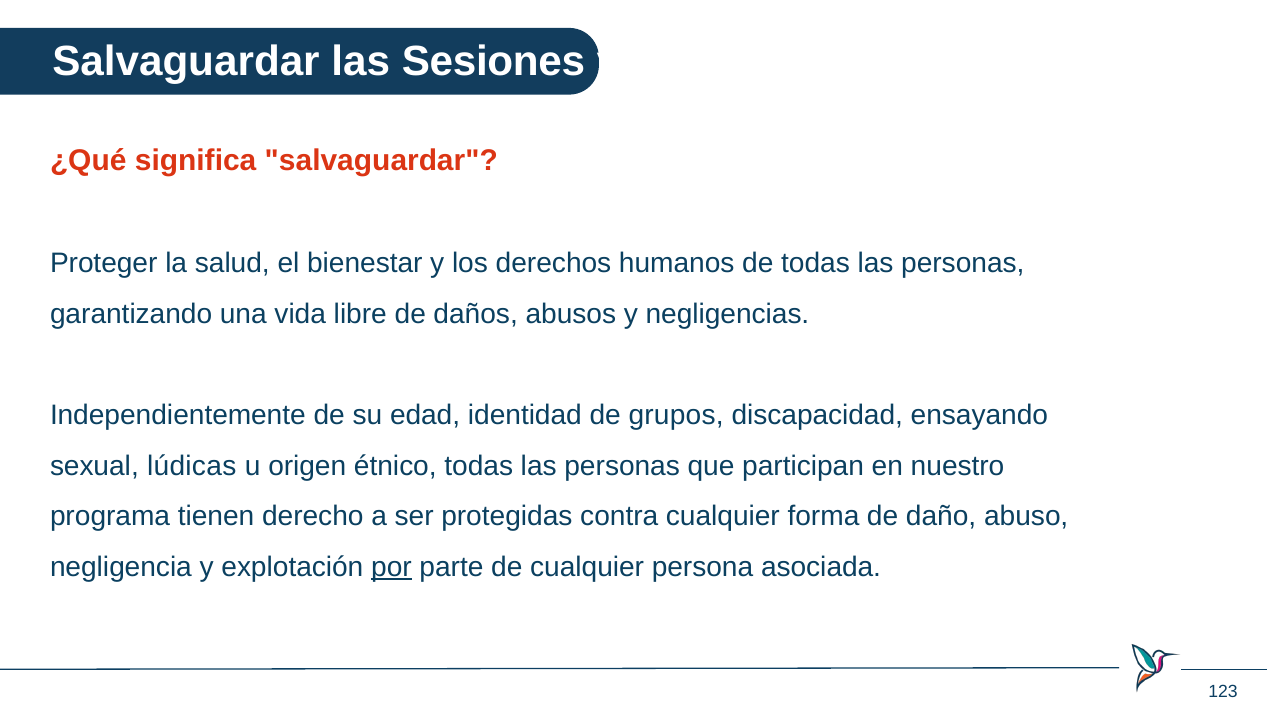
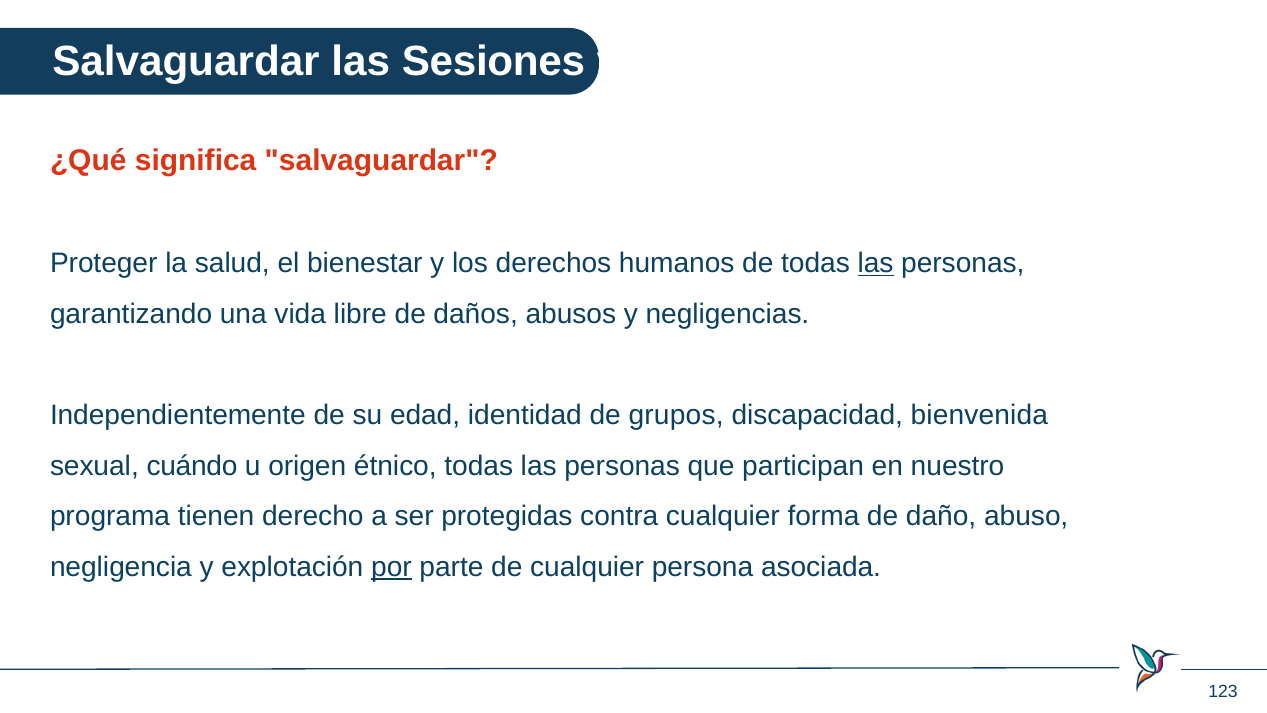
las underline: none -> present (876, 263)
ensayando: ensayando -> bienvenida (979, 415)
lúdicas: lúdicas -> cuándo (192, 466)
